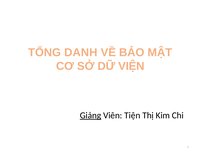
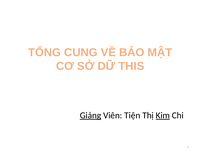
DANH: DANH -> CUNG (81, 52)
VIỆN: VIỆN -> THIS (131, 66)
Kim underline: none -> present (163, 115)
